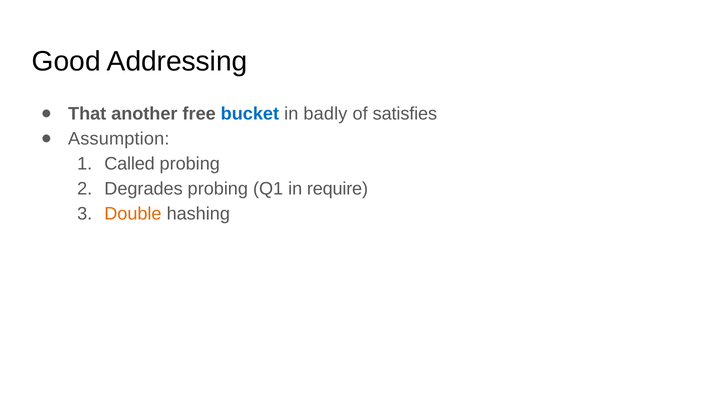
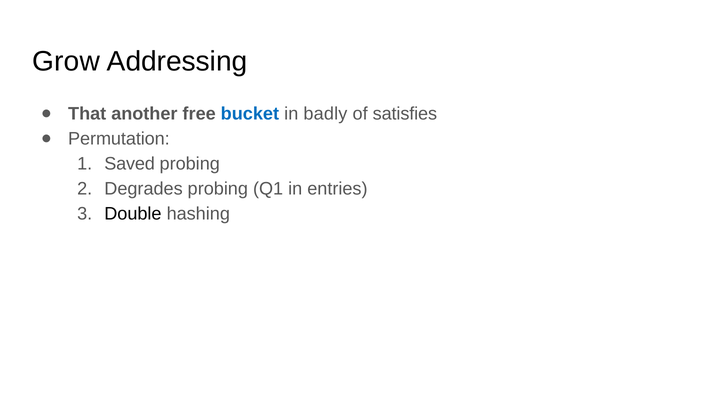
Good: Good -> Grow (66, 61)
Assumption: Assumption -> Permutation (119, 139)
Called: Called -> Saved (130, 164)
require: require -> entries (337, 189)
Double colour: orange -> black (133, 214)
